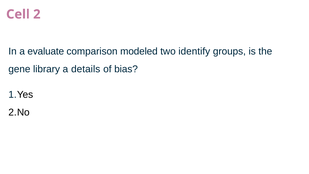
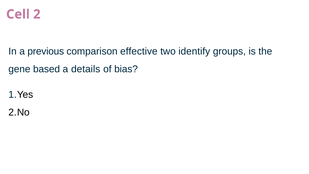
evaluate: evaluate -> previous (46, 51)
modeled: modeled -> effective (139, 51)
library: library -> based (47, 69)
